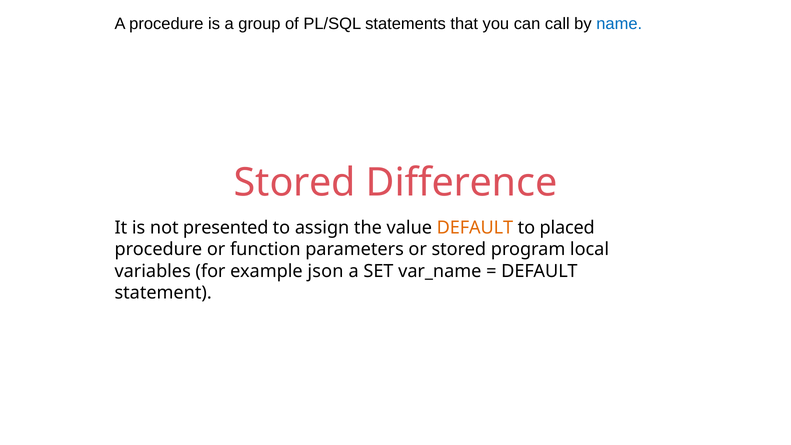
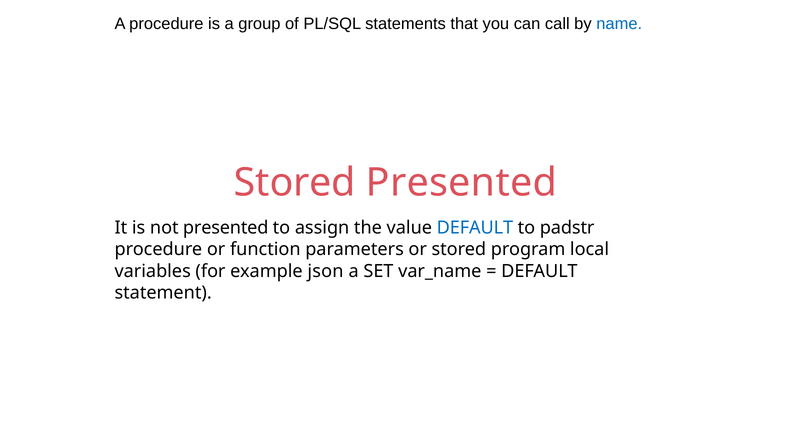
Stored Difference: Difference -> Presented (461, 183)
DEFAULT colour: orange -> blue (475, 228)
placed: placed -> padstr (567, 228)
